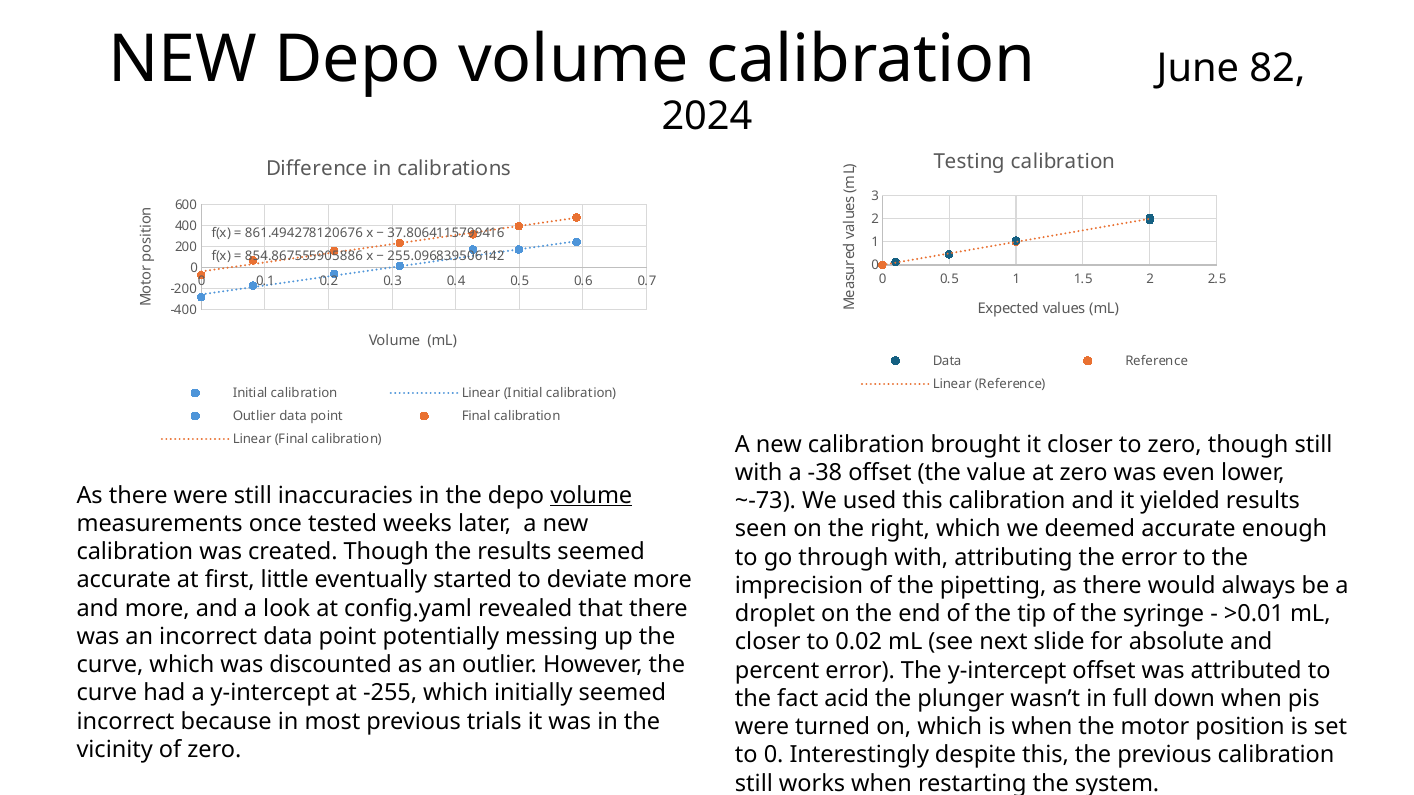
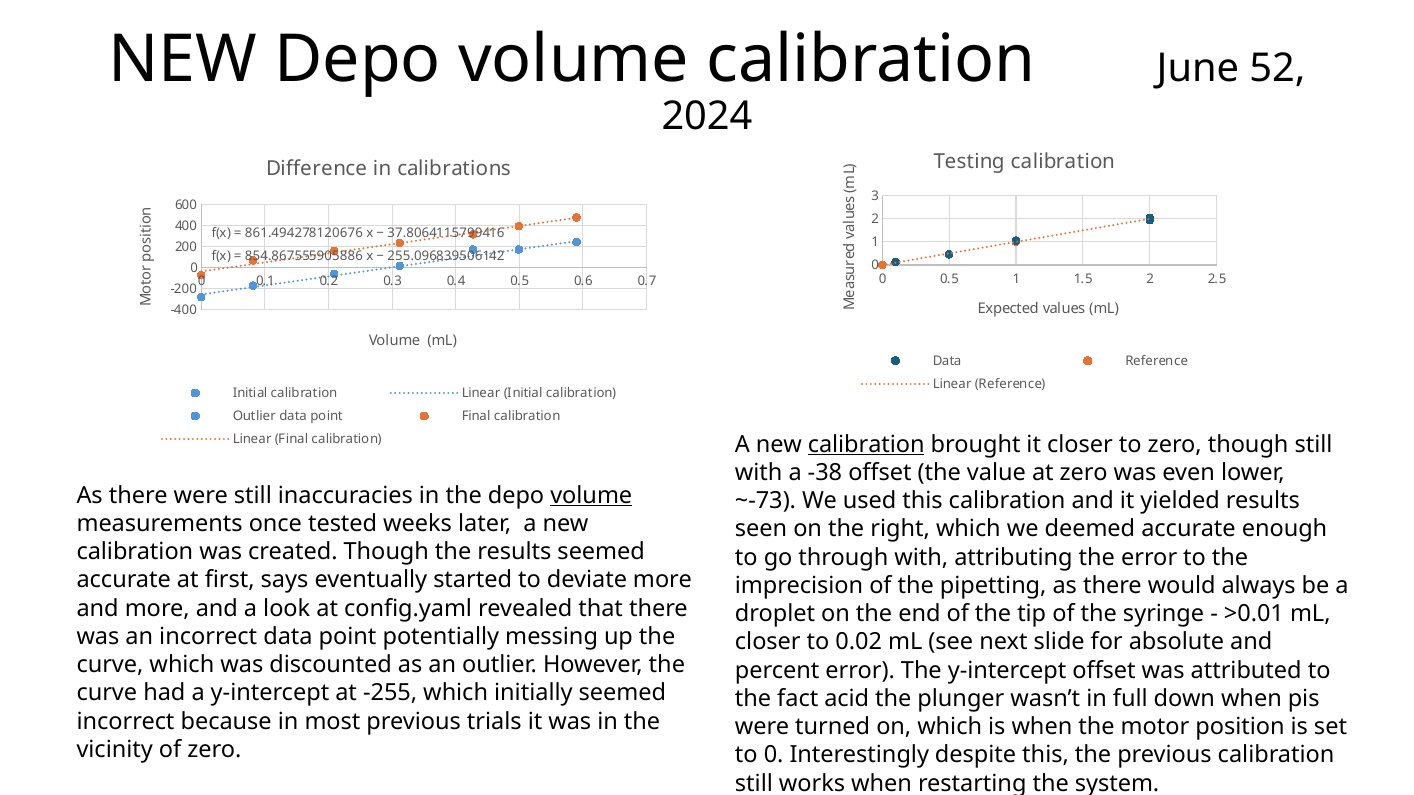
82: 82 -> 52 (1277, 68)
calibration underline: none -> present (866, 444)
little: little -> says (285, 580)
